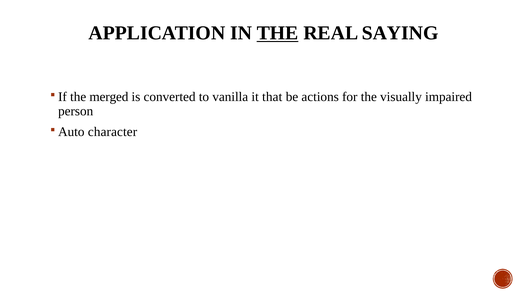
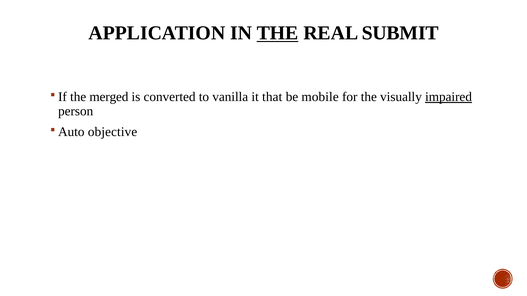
SAYING: SAYING -> SUBMIT (400, 33)
actions: actions -> mobile (320, 97)
impaired underline: none -> present (449, 97)
character: character -> objective (113, 132)
